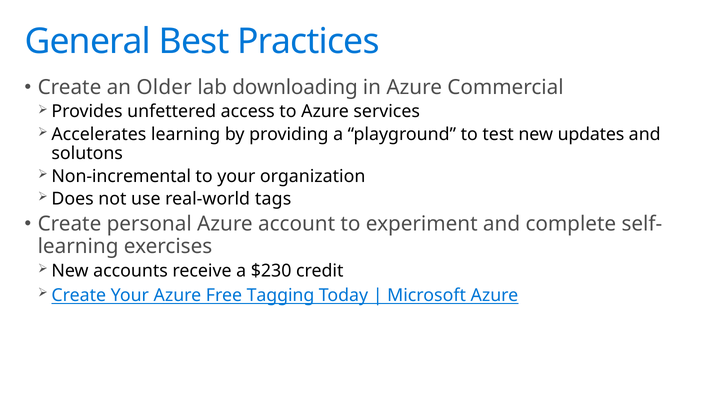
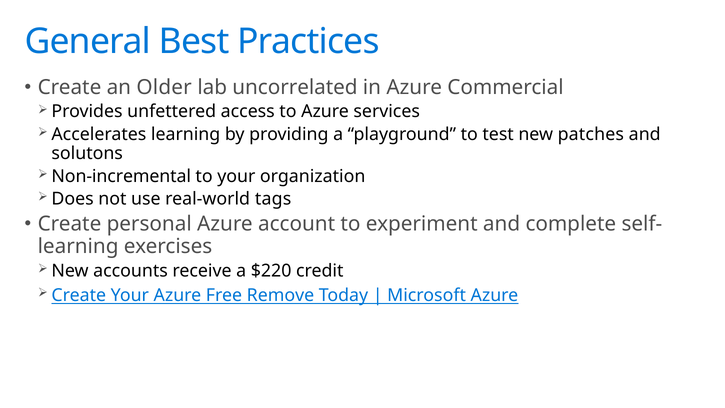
downloading: downloading -> uncorrelated (295, 87)
updates: updates -> patches (591, 134)
$230: $230 -> $220 (271, 271)
Tagging: Tagging -> Remove (280, 295)
